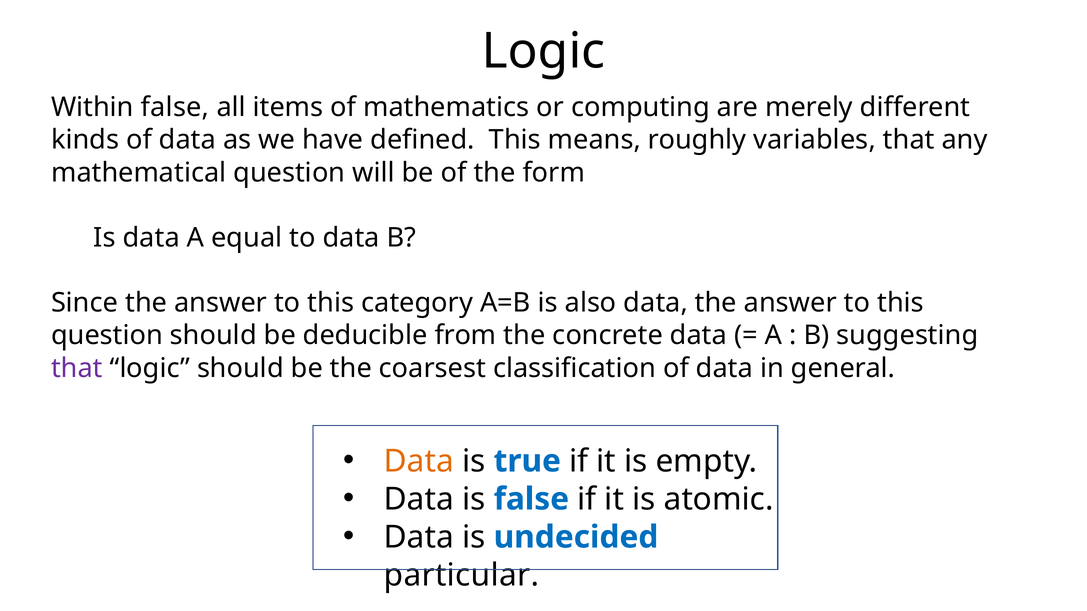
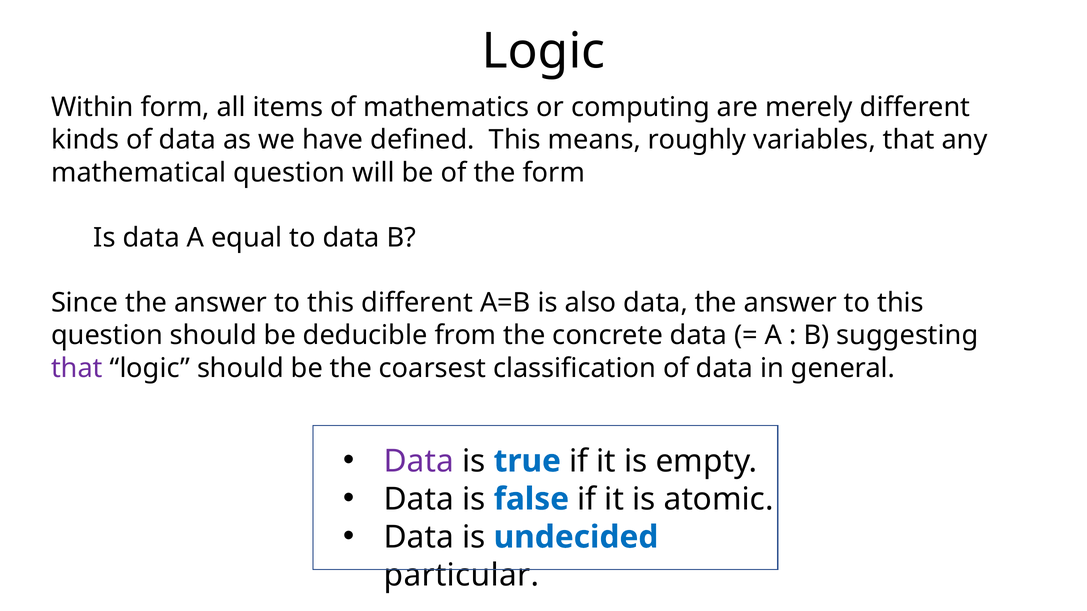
Within false: false -> form (175, 107)
this category: category -> different (417, 303)
Data colour: orange -> purple (419, 461)
